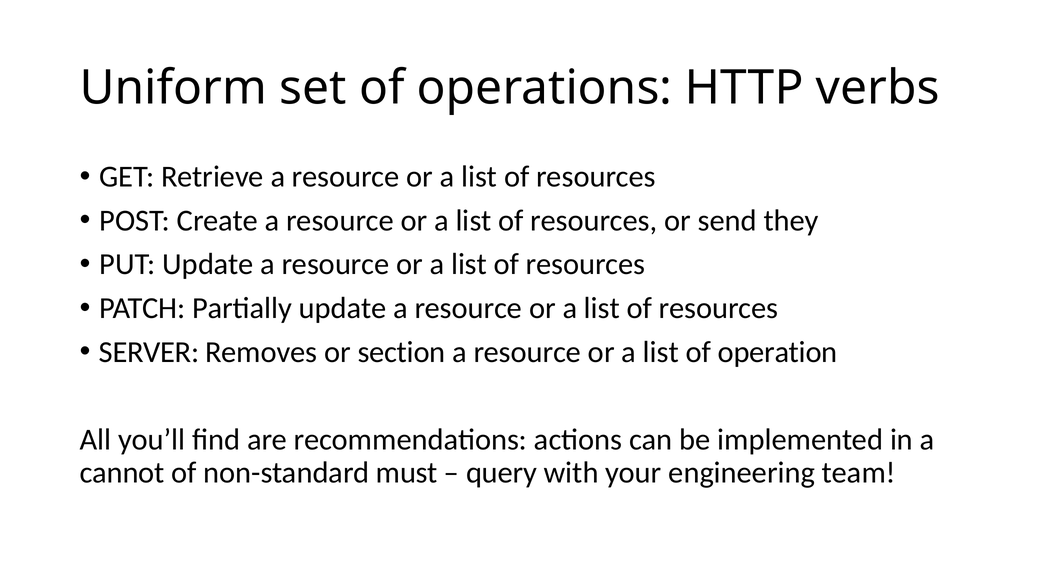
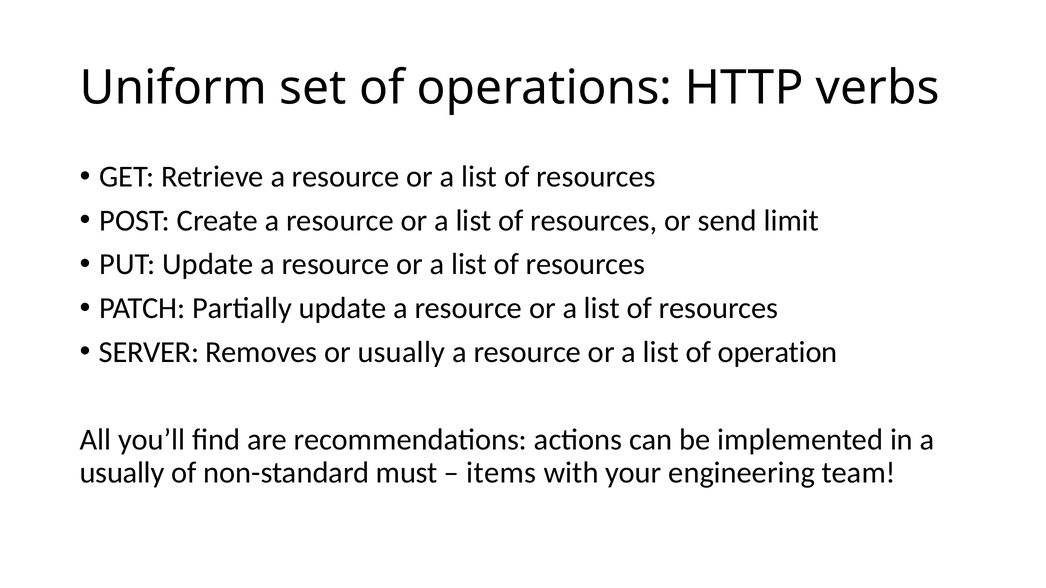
they: they -> limit (791, 221)
or section: section -> usually (401, 352)
cannot: cannot -> usually (122, 473)
query: query -> items (501, 473)
